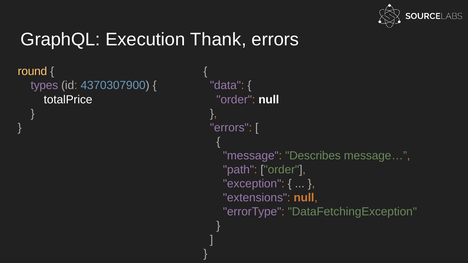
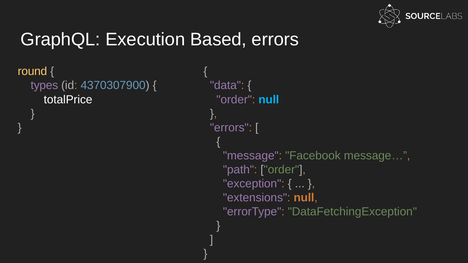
Thank: Thank -> Based (218, 40)
null colour: white -> light blue (269, 100)
Describes: Describes -> Facebook (313, 156)
